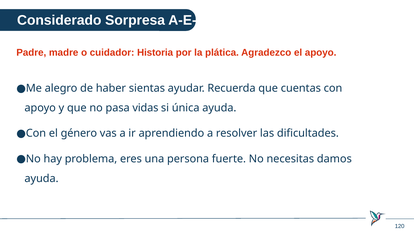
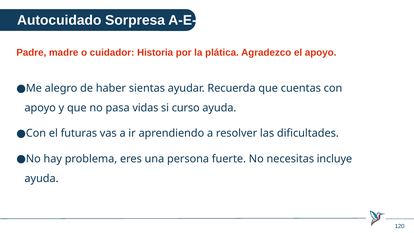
Considerado: Considerado -> Autocuidado (59, 20)
única: única -> curso (186, 108)
género: género -> futuras (79, 133)
damos: damos -> incluye (334, 159)
